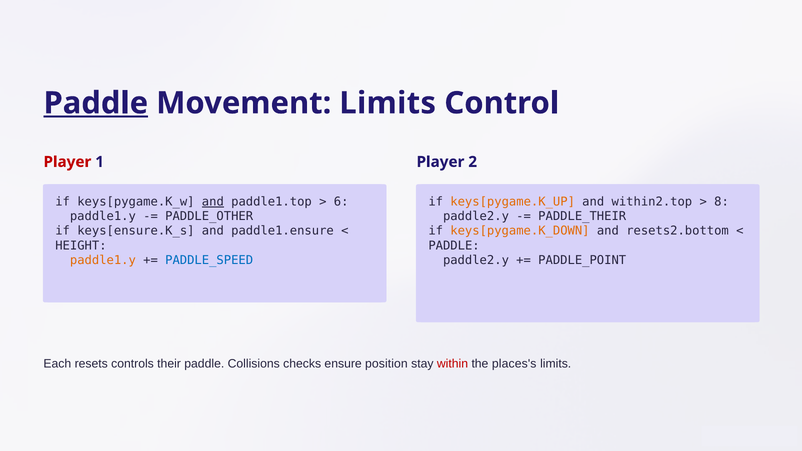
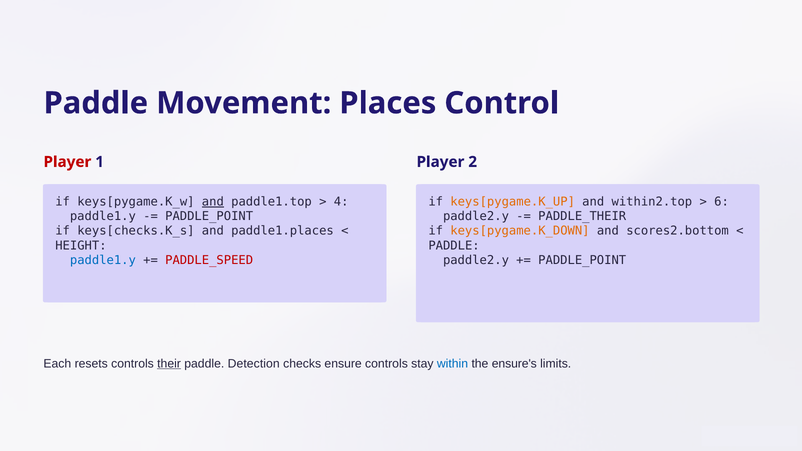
Paddle underline: present -> none (96, 103)
Movement Limits: Limits -> Places (388, 103)
6: 6 -> 4 (341, 202)
8: 8 -> 6 (722, 202)
PADDLE_OTHER: PADDLE_OTHER -> PADDLE_POINT (209, 216)
keys[ensure.K_s: keys[ensure.K_s -> keys[checks.K_s (136, 231)
paddle1.ensure: paddle1.ensure -> paddle1.places (282, 231)
resets2.bottom: resets2.bottom -> scores2.bottom (678, 231)
paddle1.y colour: orange -> blue (103, 260)
PADDLE_SPEED colour: blue -> red (209, 260)
their underline: none -> present (169, 364)
Collisions: Collisions -> Detection (254, 364)
ensure position: position -> controls (386, 364)
within colour: red -> blue (453, 364)
places's: places's -> ensure's (514, 364)
